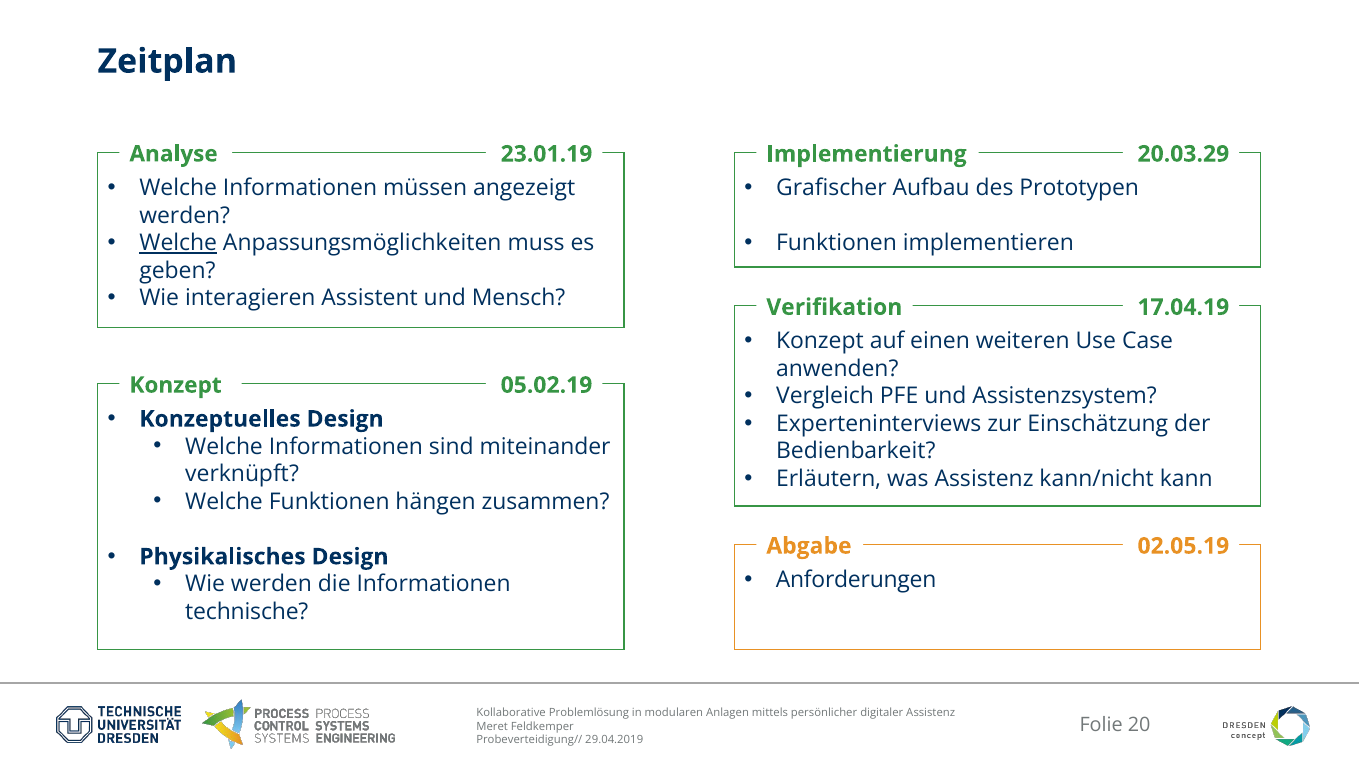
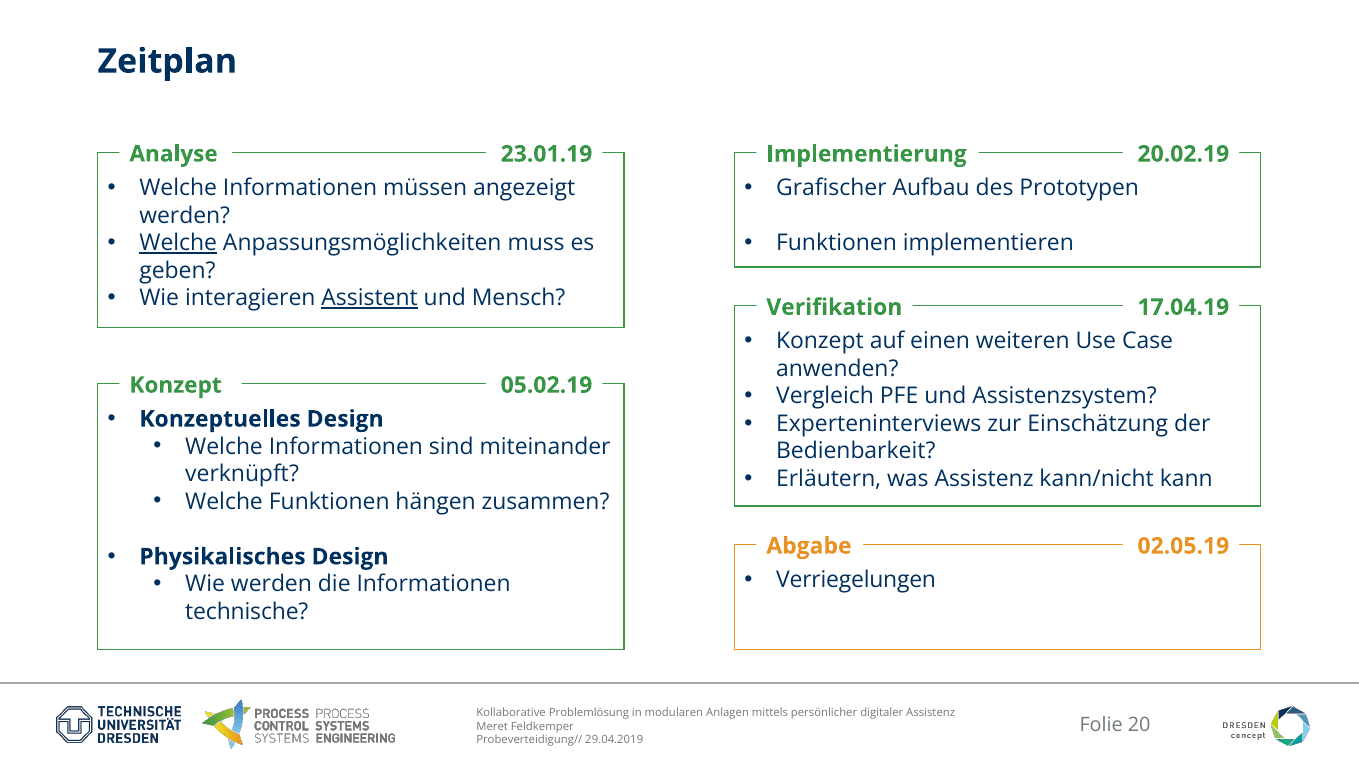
20.03.29: 20.03.29 -> 20.02.19 (1183, 154)
Assistent underline: none -> present (370, 298)
Anforderungen: Anforderungen -> Verriegelungen (856, 579)
